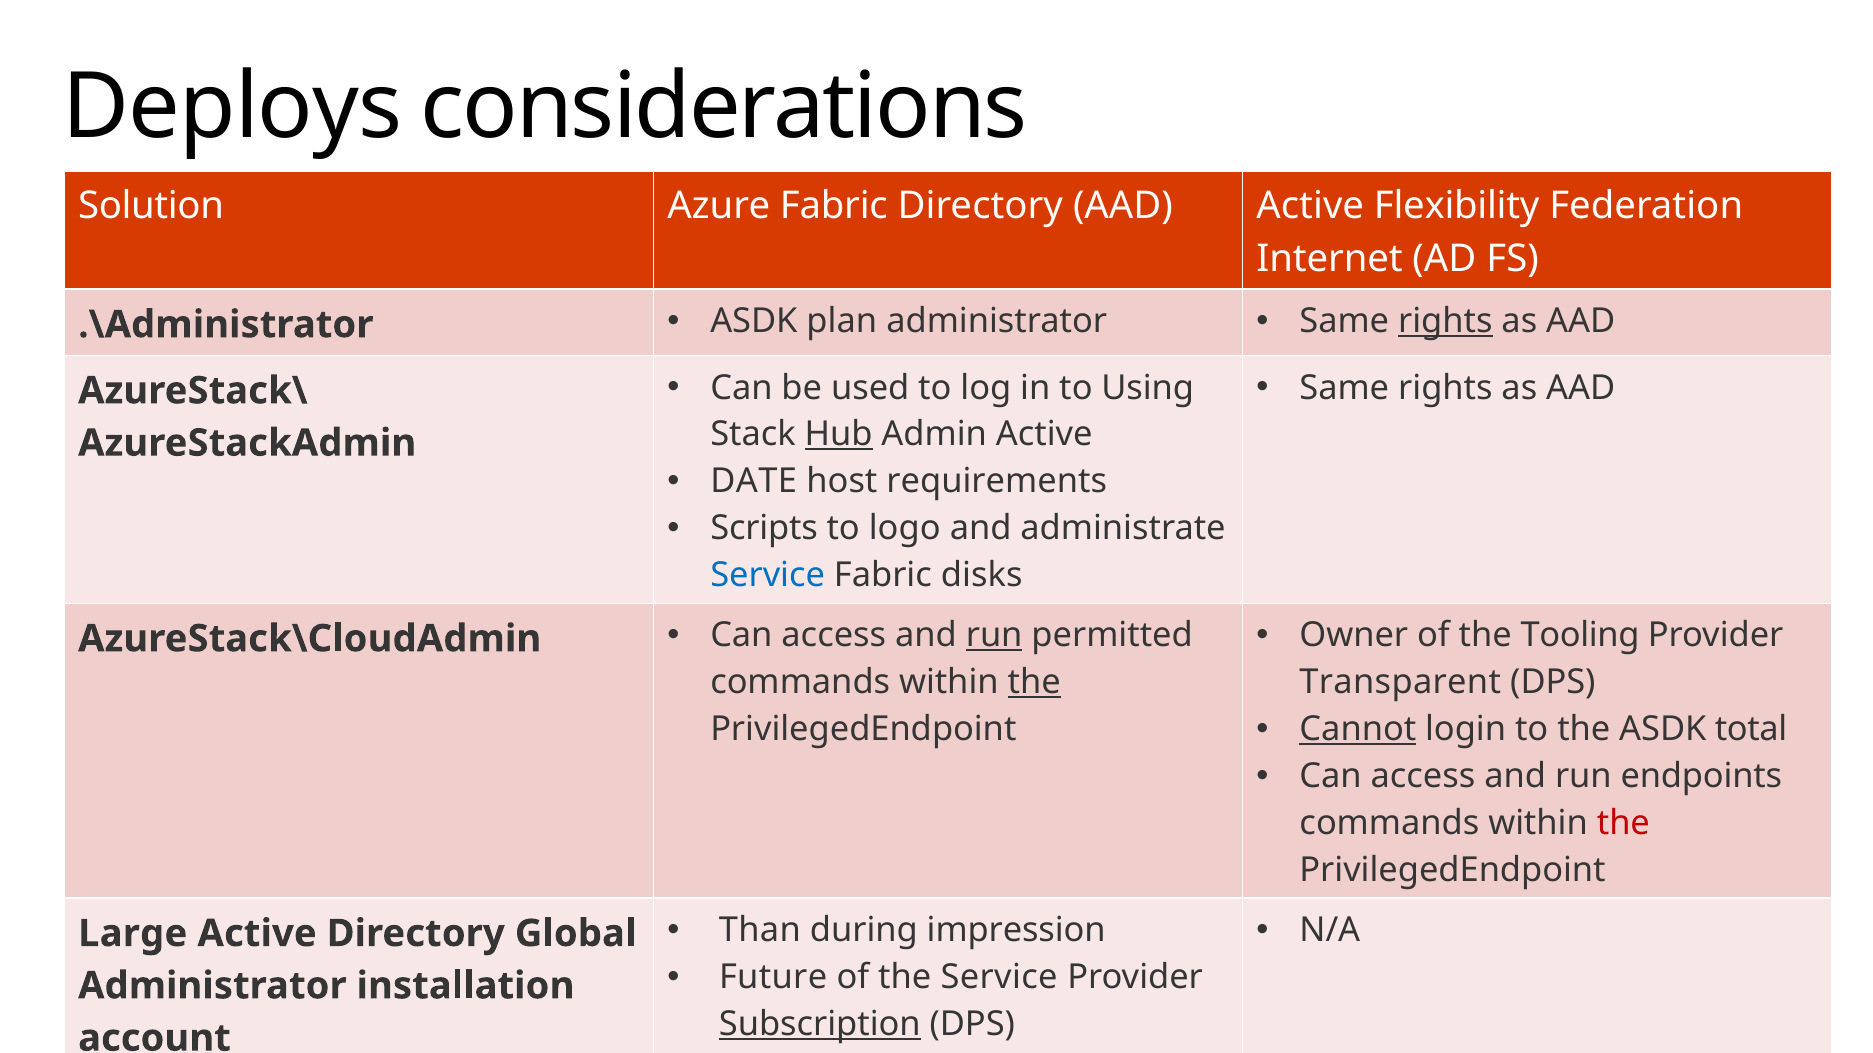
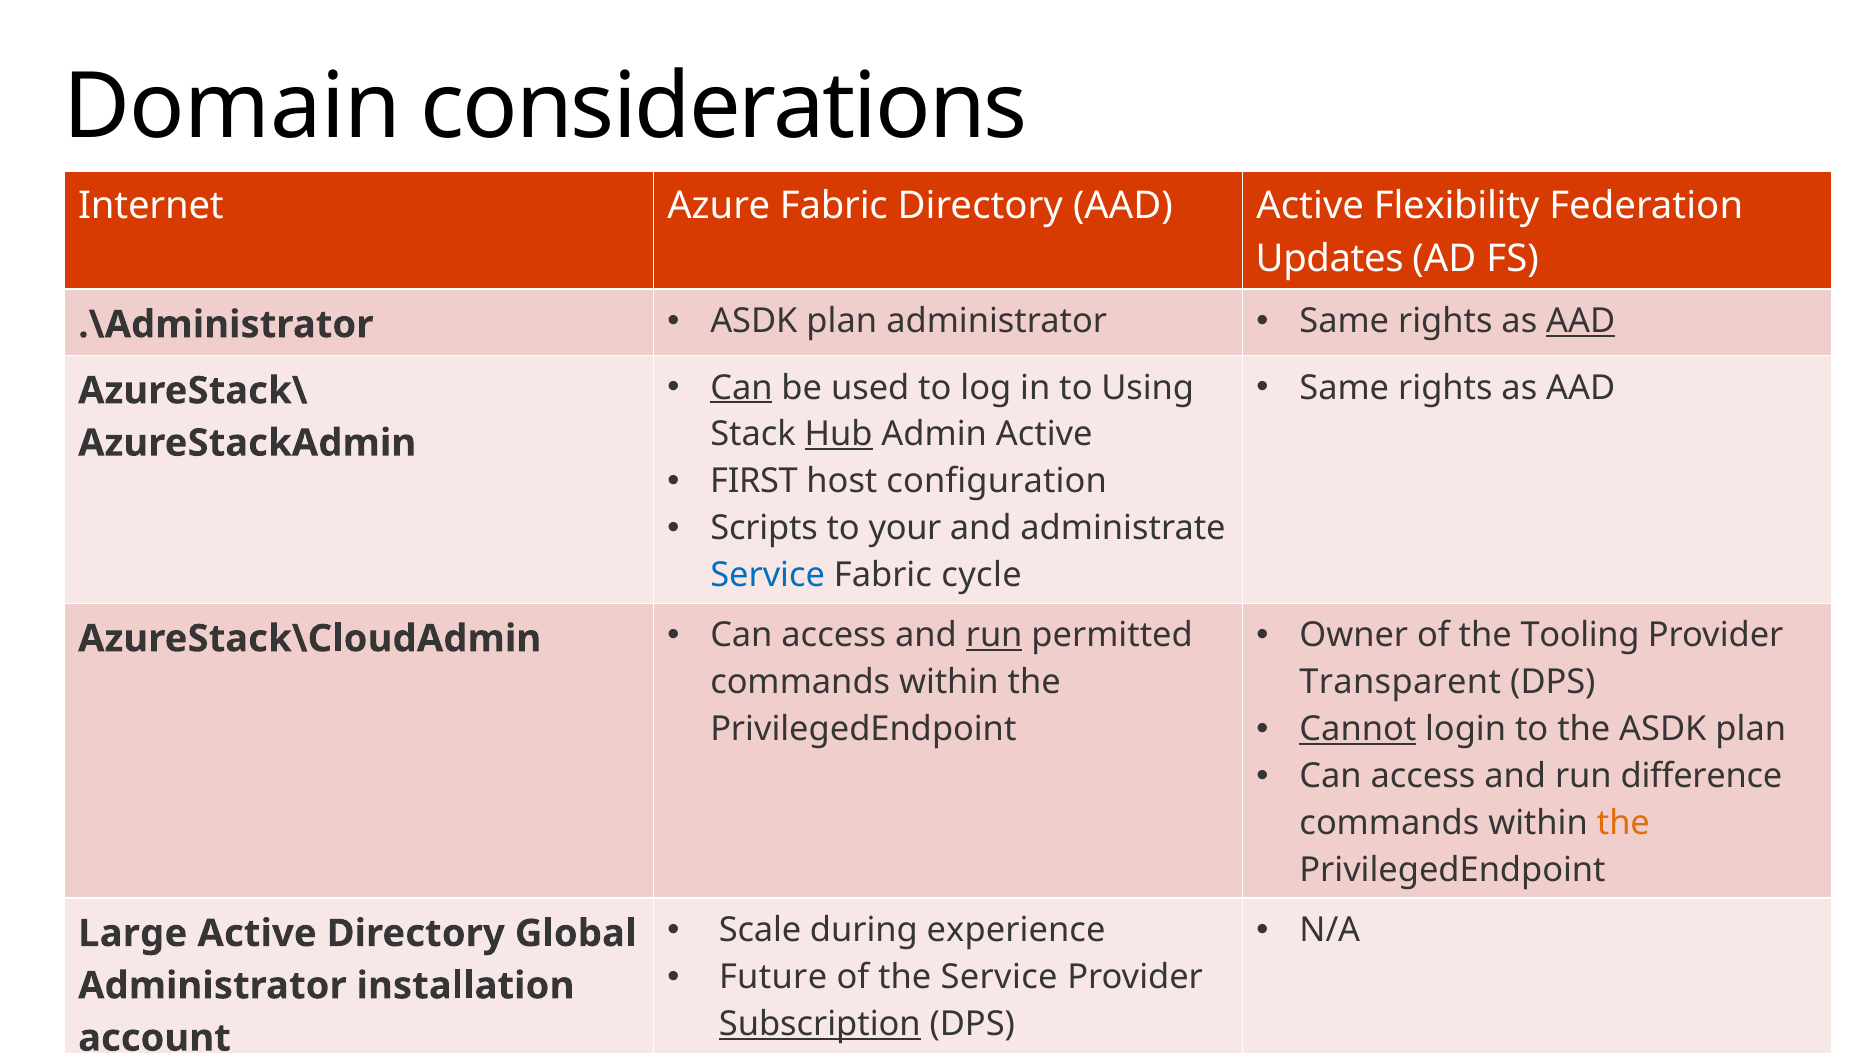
Deploys: Deploys -> Domain (232, 107)
Solution: Solution -> Internet (151, 206)
Internet: Internet -> Updates (1330, 259)
rights underline: present -> none (1445, 322)
AAD underline: none -> present (1581, 322)
Can underline: none -> present (741, 388)
DATE: DATE -> FIRST (754, 481)
requirements: requirements -> configuration (997, 481)
logo: logo -> your (905, 528)
disks: disks -> cycle (982, 575)
the underline: present -> none (1034, 683)
the ASDK total: total -> plan (1751, 730)
endpoints: endpoints -> difference (1701, 776)
the colour: red -> orange (1623, 823)
Than: Than -> Scale (760, 931)
impression: impression -> experience (1016, 931)
